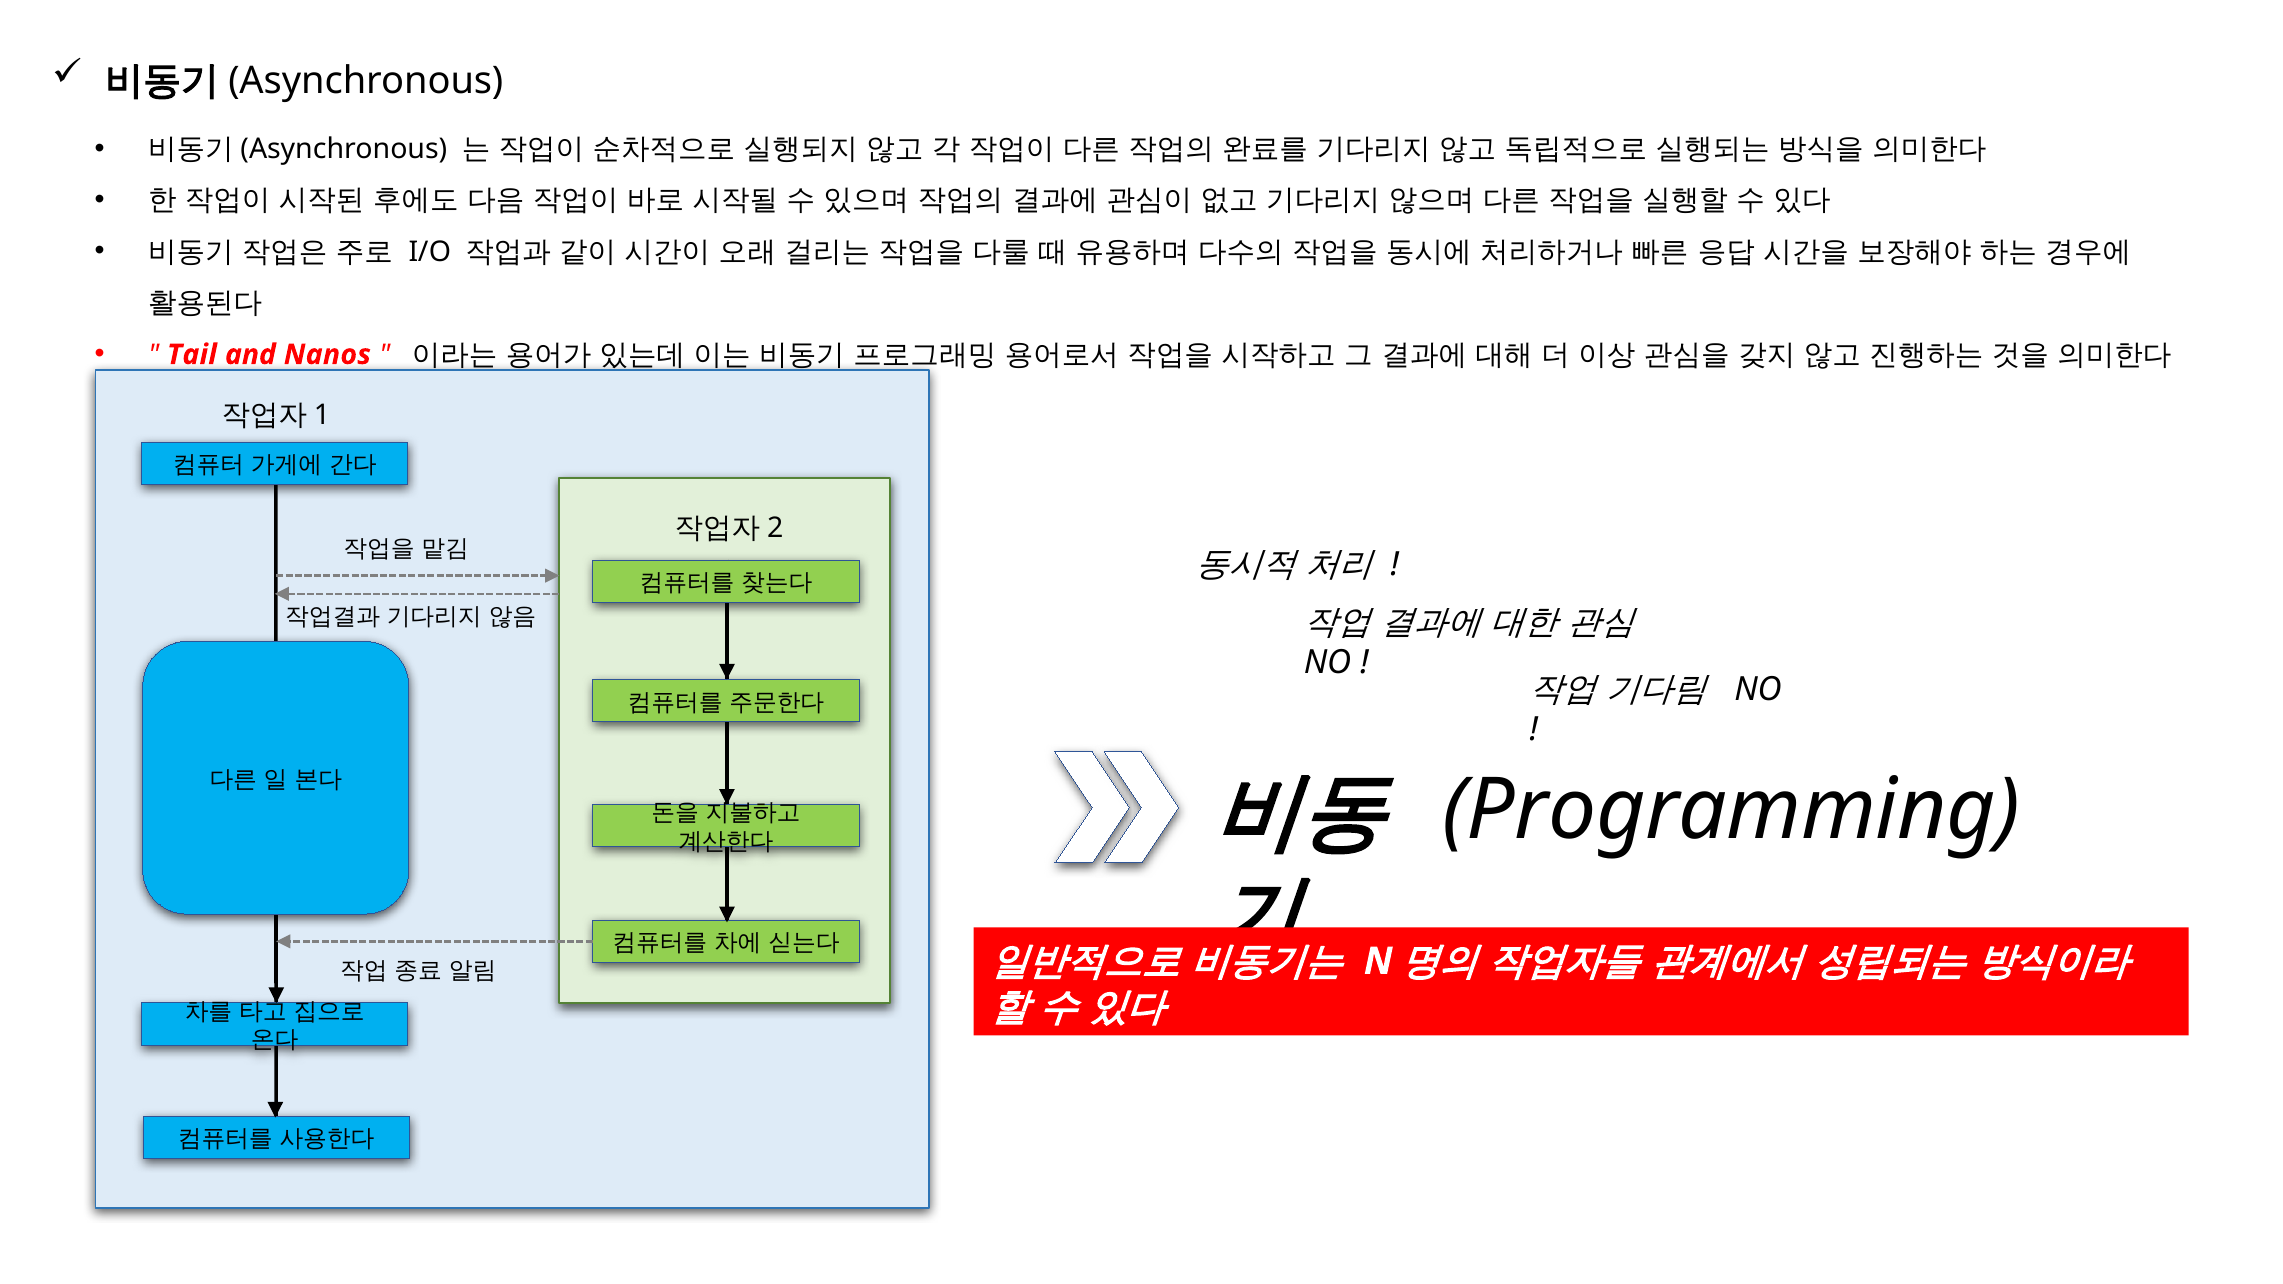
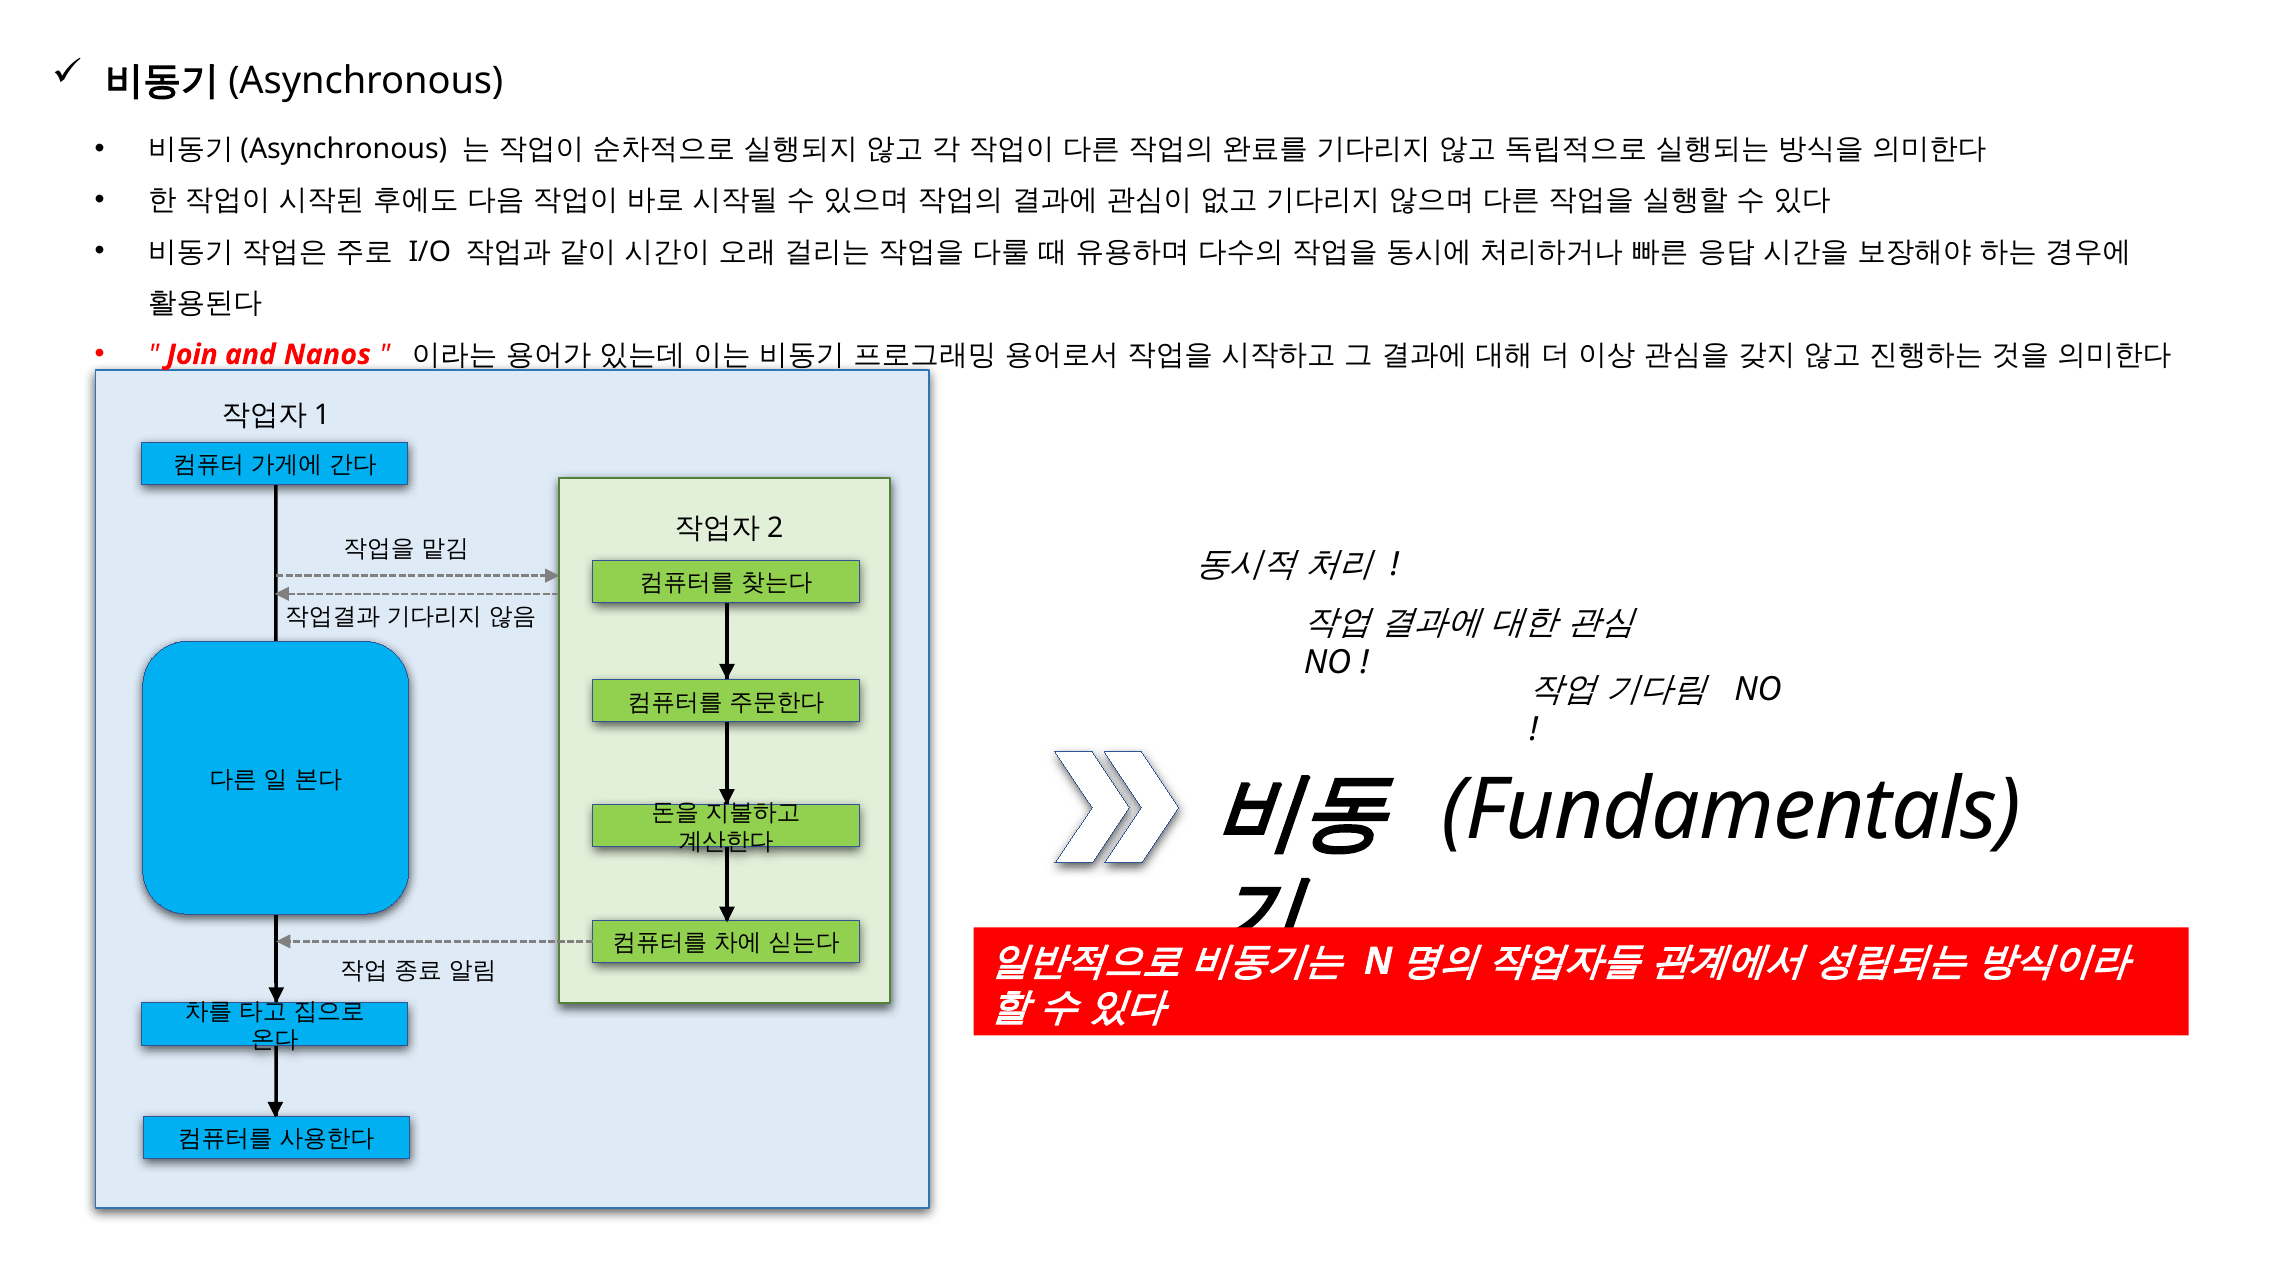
Tail: Tail -> Join (192, 355)
Programming: Programming -> Fundamentals (1731, 810)
